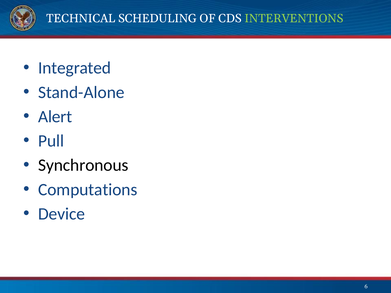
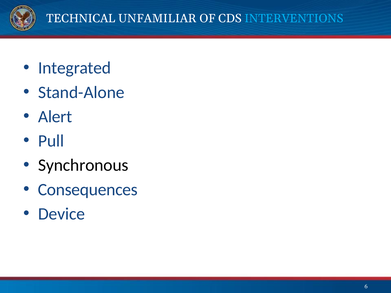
SCHEDULING: SCHEDULING -> UNFAMILIAR (157, 19)
INTERVENTIONS colour: light green -> light blue (294, 19)
Computations: Computations -> Consequences (88, 190)
